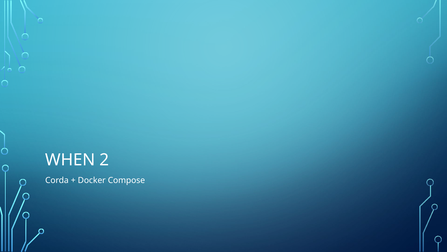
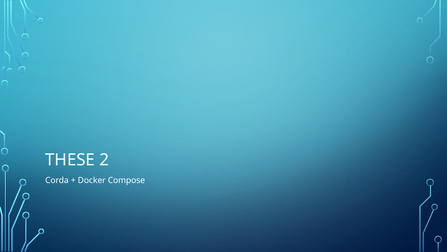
WHEN: WHEN -> THESE (70, 159)
